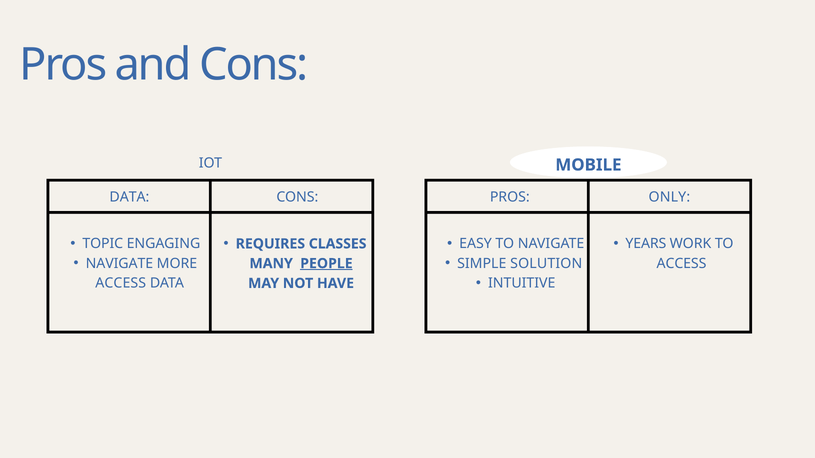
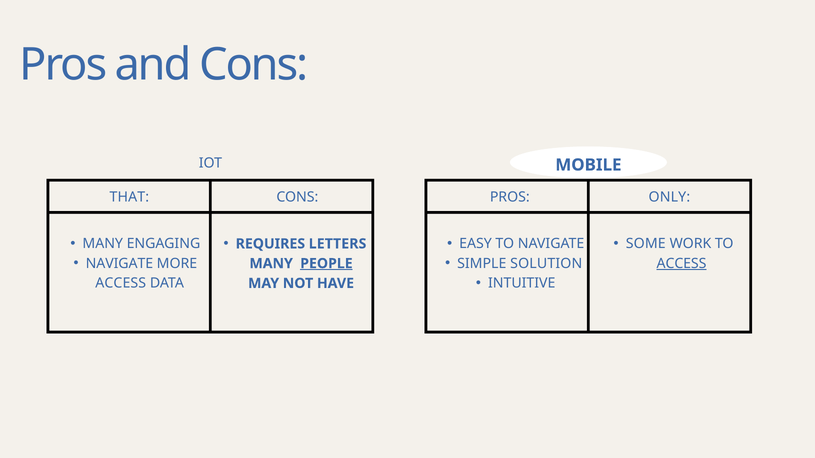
DATA: DATA -> THAT (129, 197)
TOPIC: TOPIC -> MANY (103, 244)
CLASSES: CLASSES -> LETTERS (338, 244)
YEARS: YEARS -> SOME (646, 244)
ACCESS underline: none -> present (682, 264)
